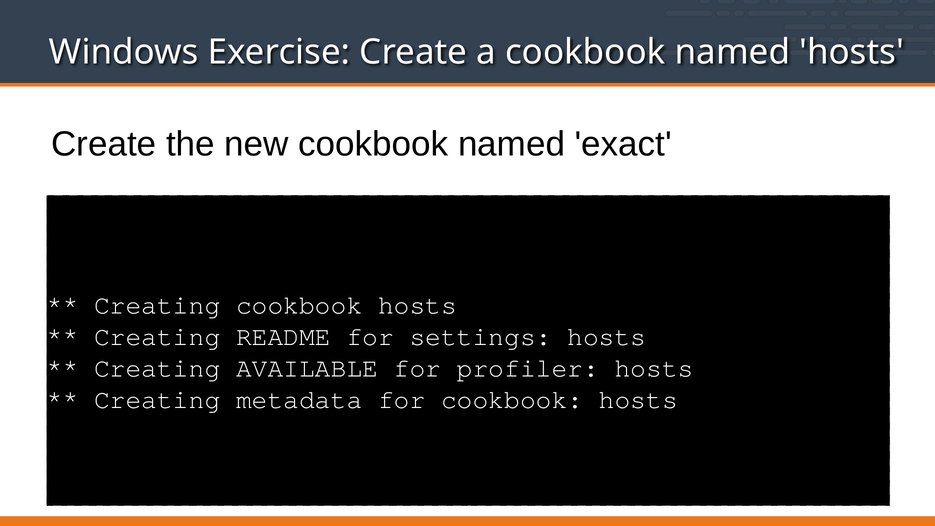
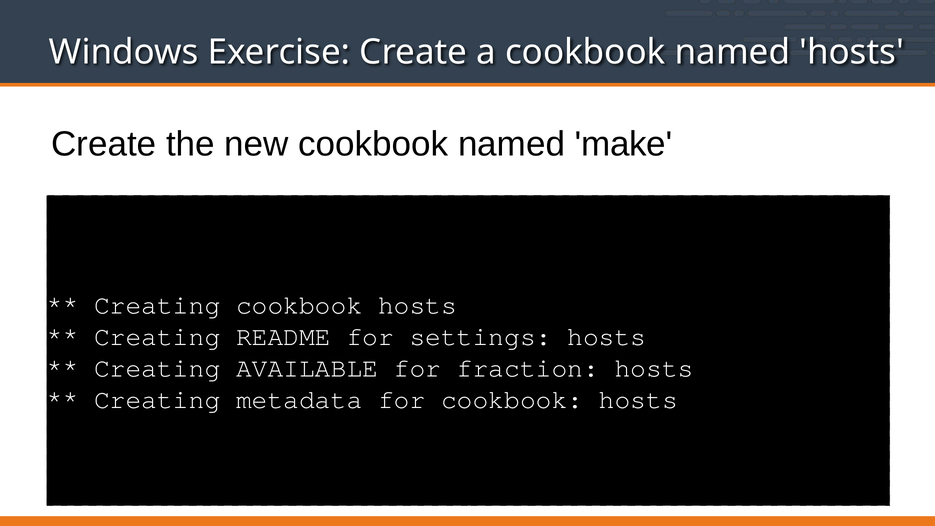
exact: exact -> make (624, 144)
profiler: profiler -> fraction (528, 368)
